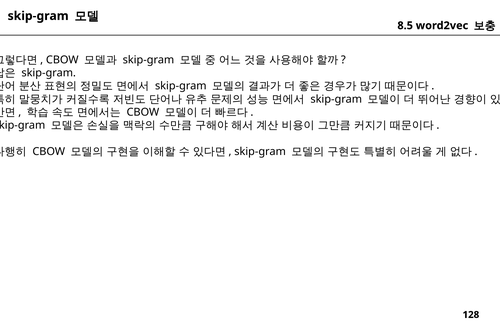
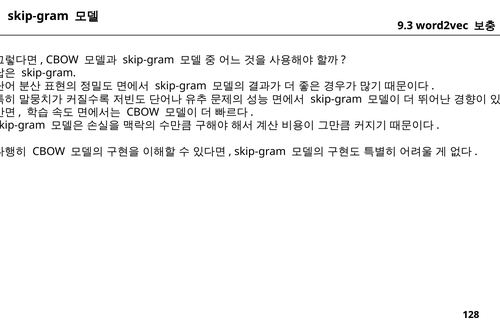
8.5: 8.5 -> 9.3 (405, 26)
